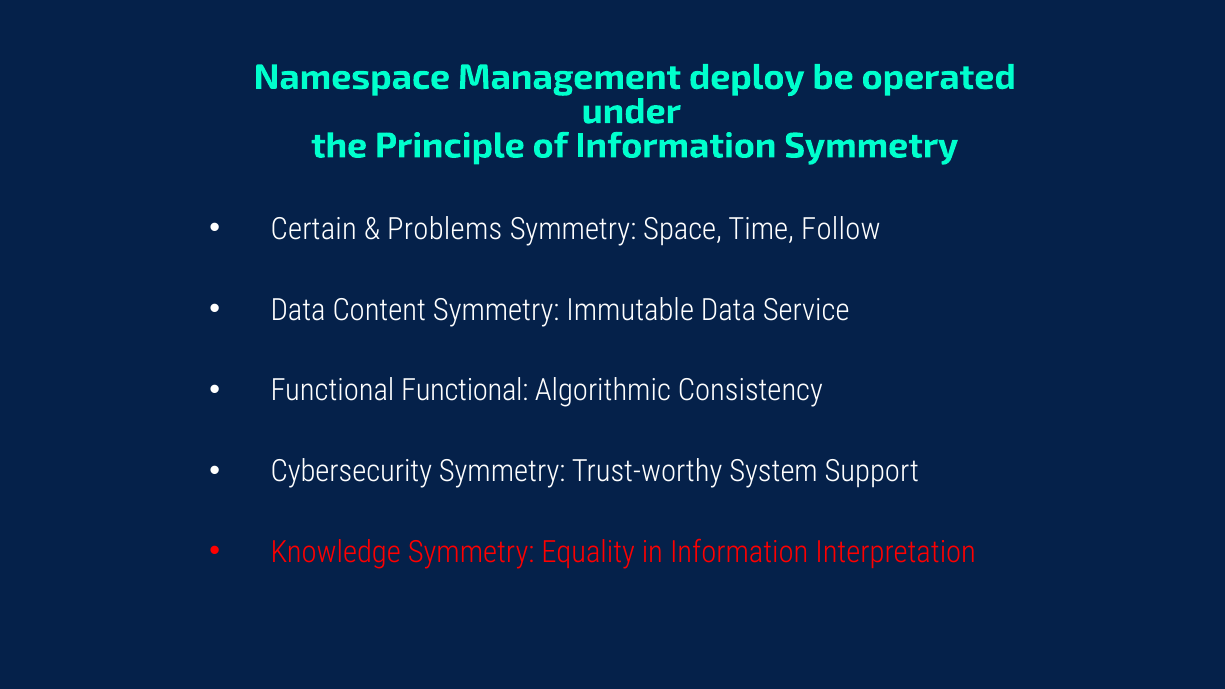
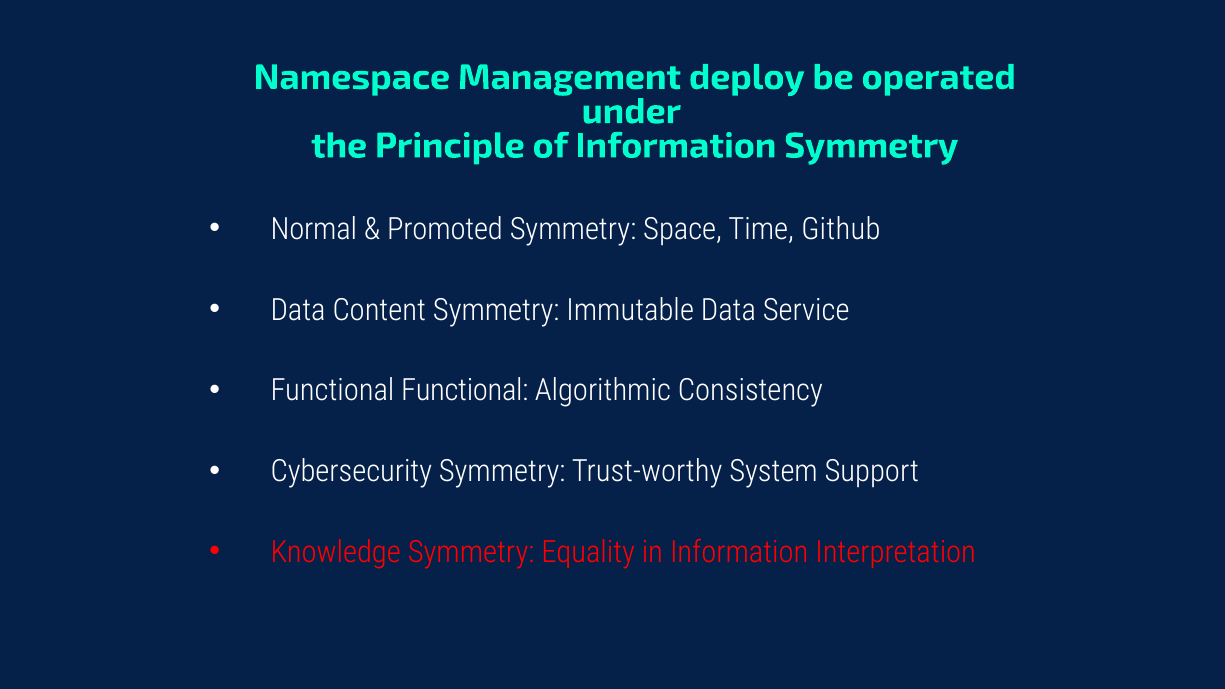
Certain: Certain -> Normal (314, 229)
Problems: Problems -> Promoted (445, 229)
Follow: Follow -> Github (841, 229)
